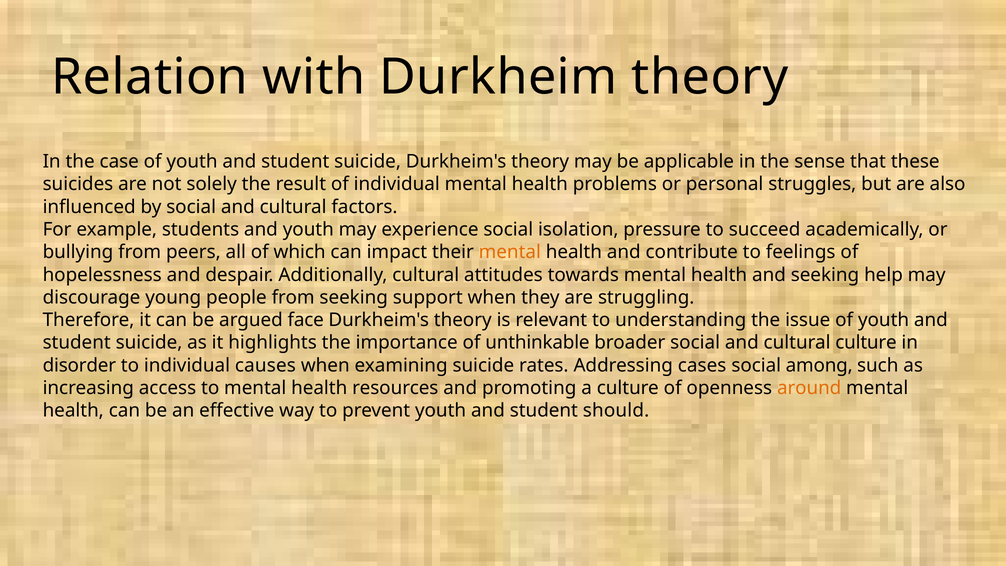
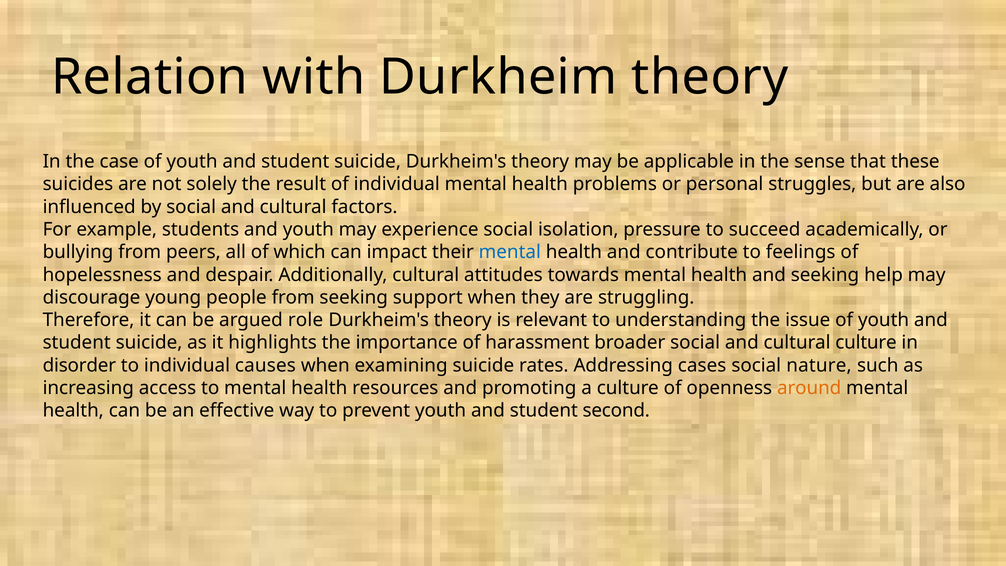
mental colour: orange -> blue (510, 252)
face: face -> role (306, 320)
unthinkable: unthinkable -> harassment (537, 343)
among: among -> nature (819, 365)
should: should -> second (616, 411)
